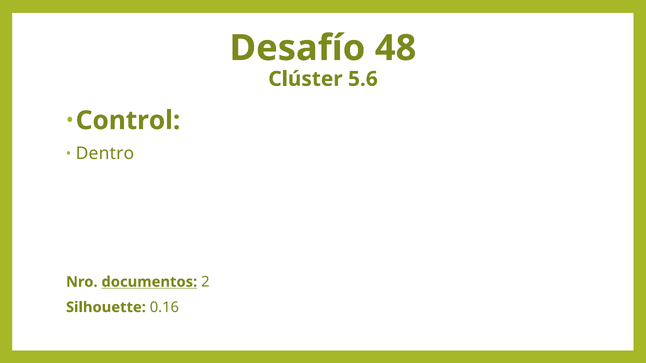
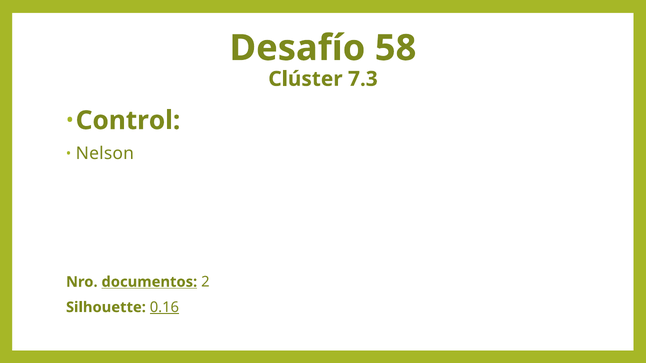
48: 48 -> 58 (396, 48)
5.6: 5.6 -> 7.3 (363, 79)
Dentro: Dentro -> Nelson (105, 154)
0.16 underline: none -> present (164, 308)
